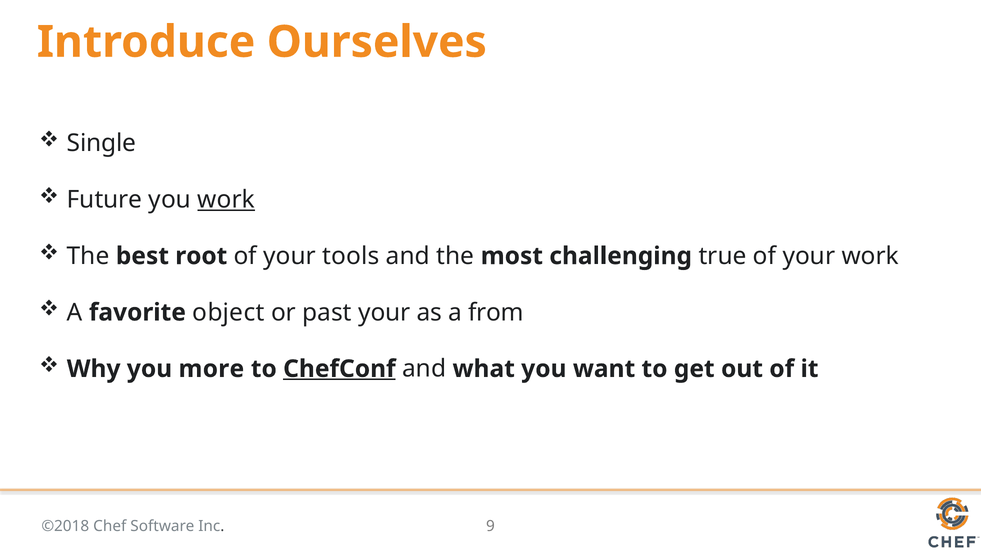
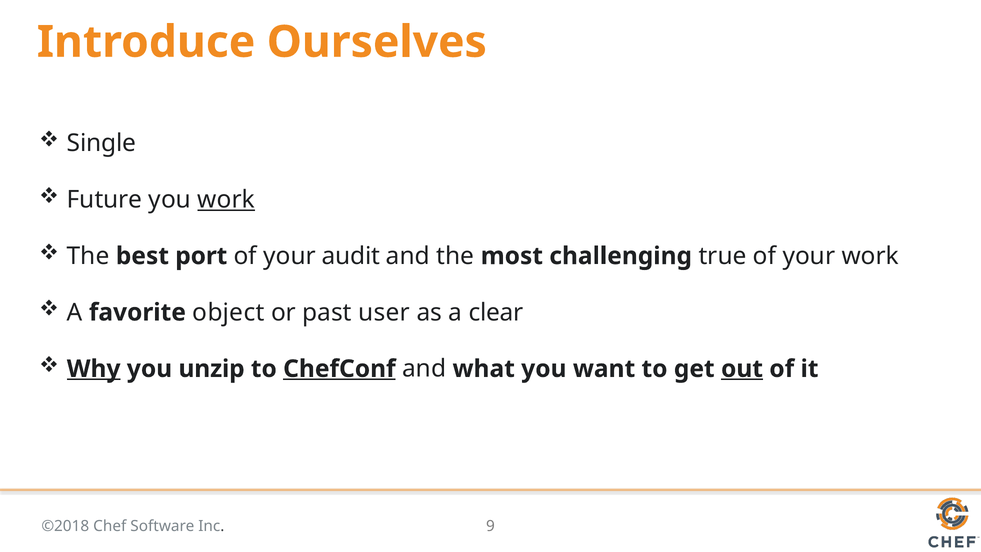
root: root -> port (201, 256)
tools: tools -> audit (351, 256)
past your: your -> user (384, 312)
from: from -> clear (496, 312)
Why underline: none -> present (94, 369)
more: more -> unzip (212, 369)
out underline: none -> present (742, 369)
